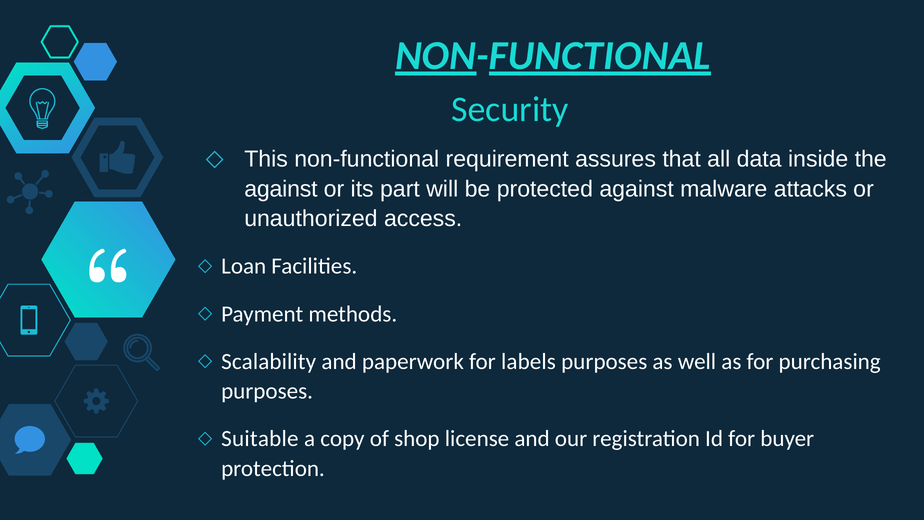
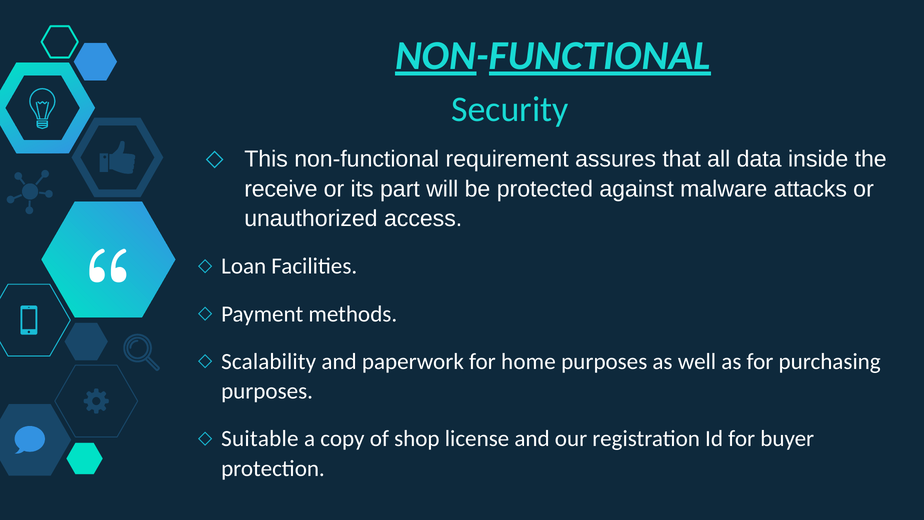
against: against -> receive (281, 189)
labels: labels -> home (528, 361)
